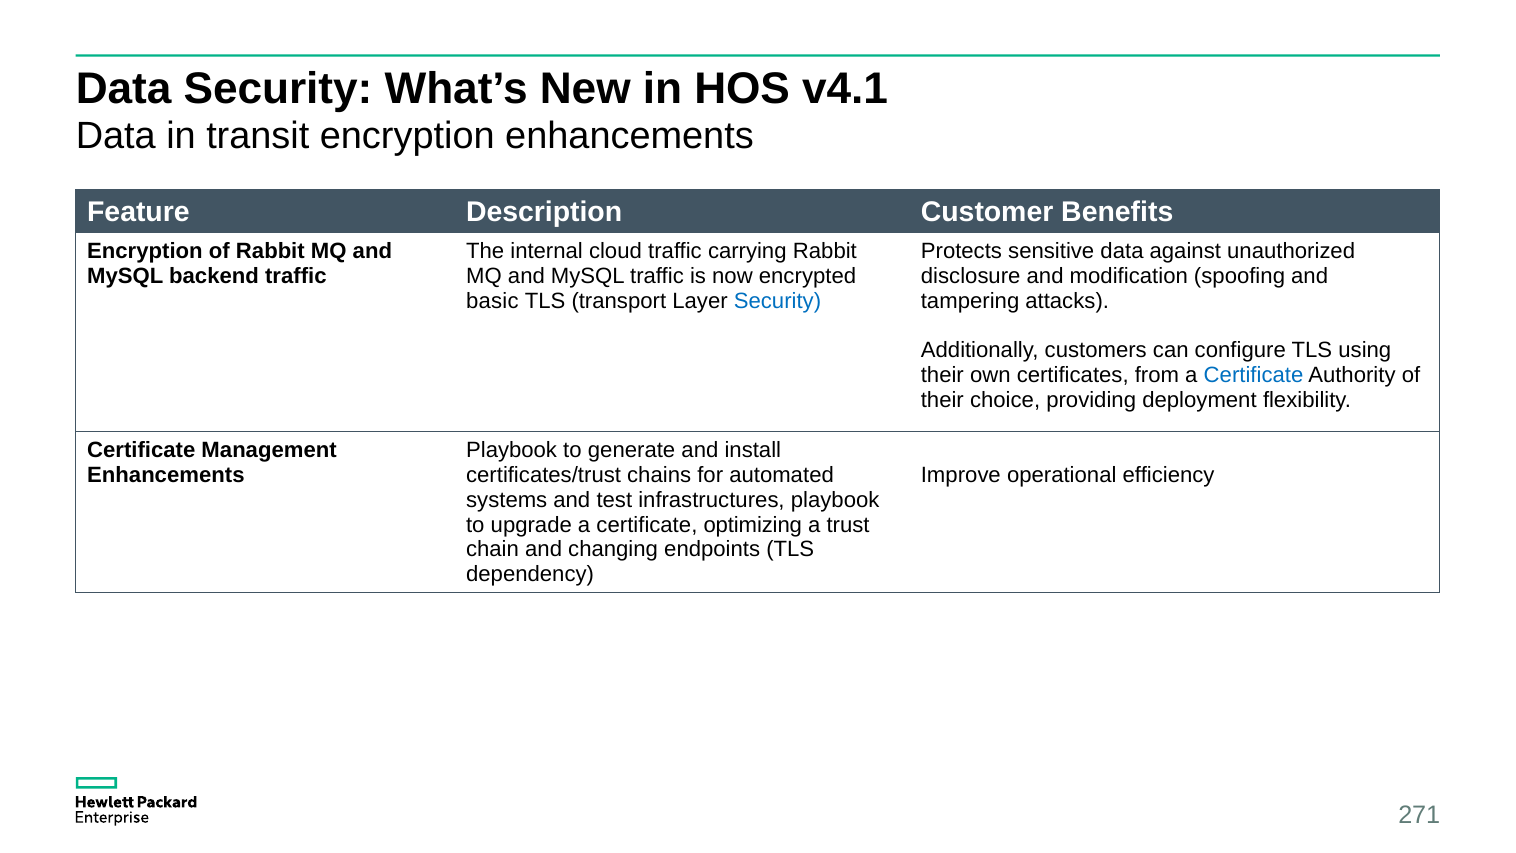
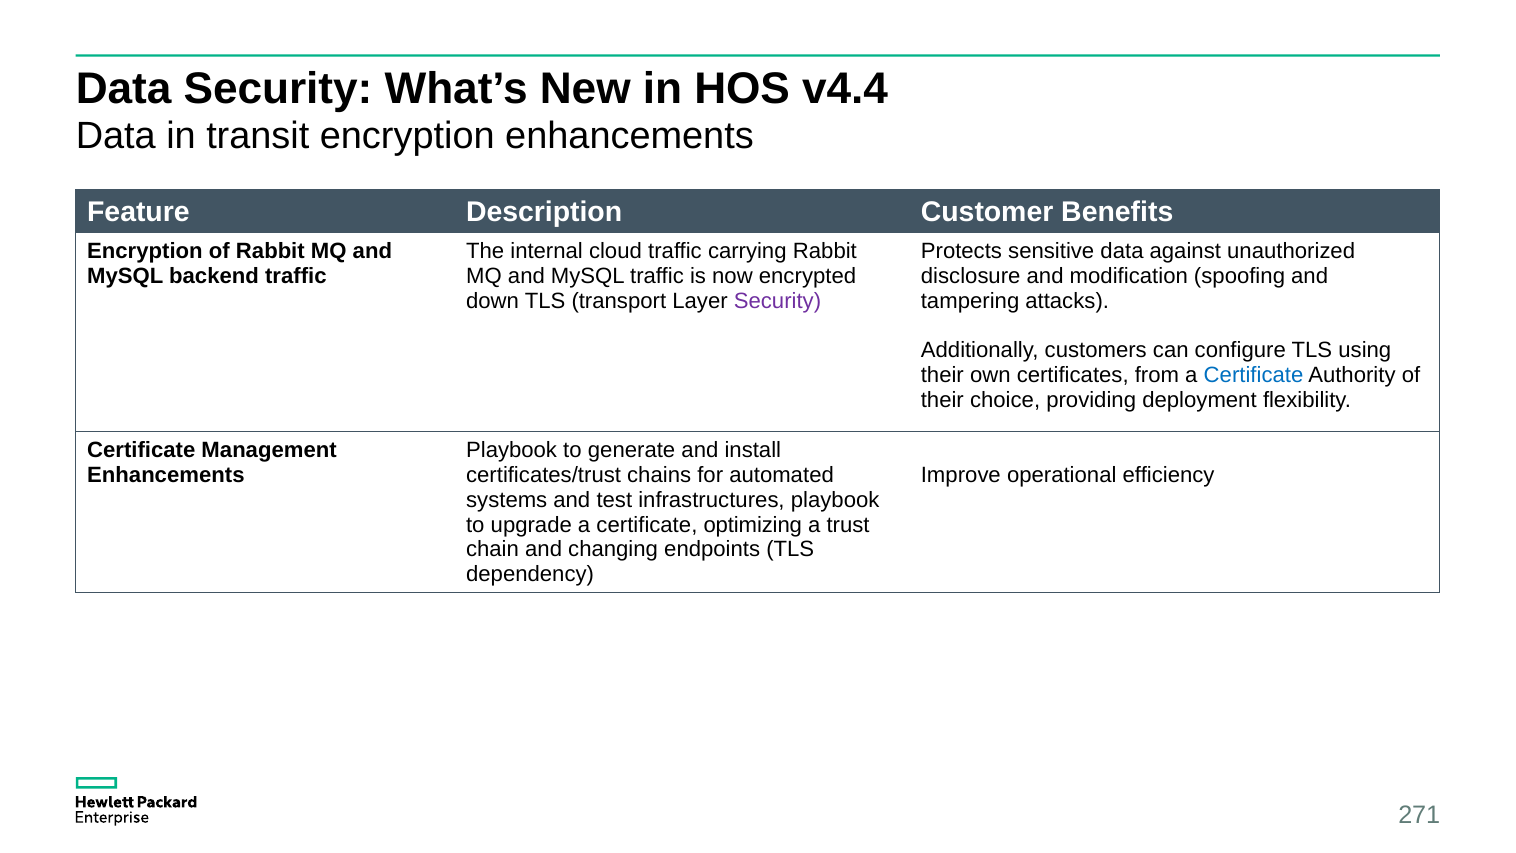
v4.1: v4.1 -> v4.4 (845, 88)
basic: basic -> down (493, 301)
Security colour: blue -> purple (778, 301)
